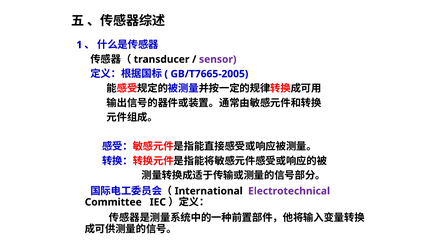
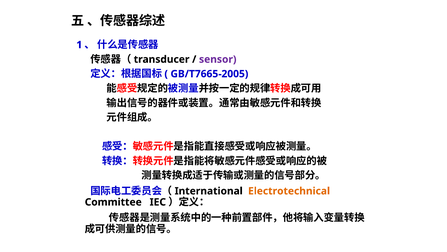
Electrotechnical colour: purple -> orange (289, 191)
